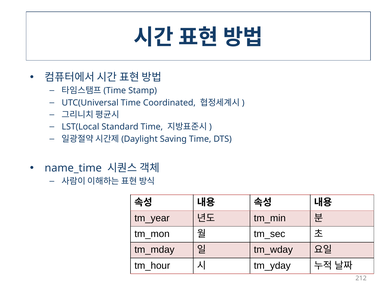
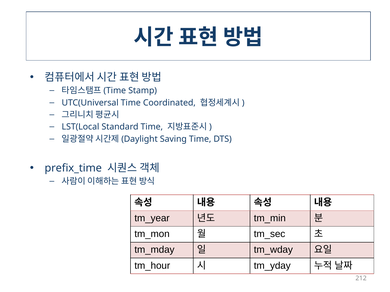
name_time: name_time -> prefix_time (73, 168)
